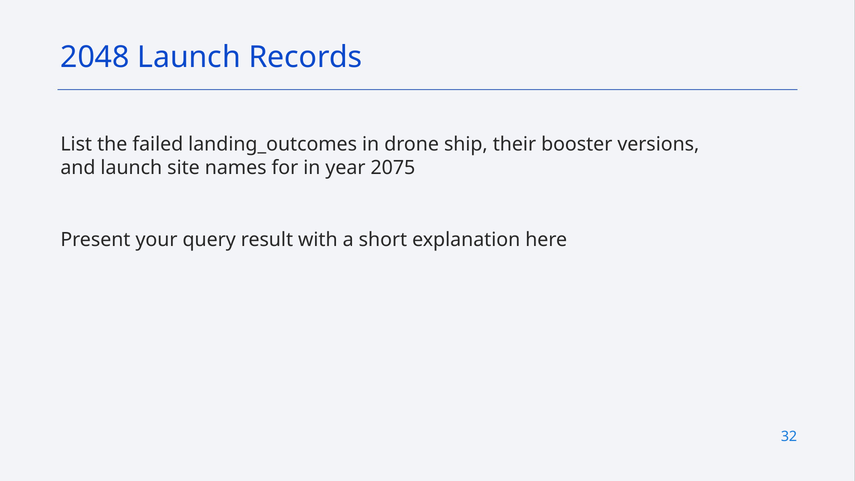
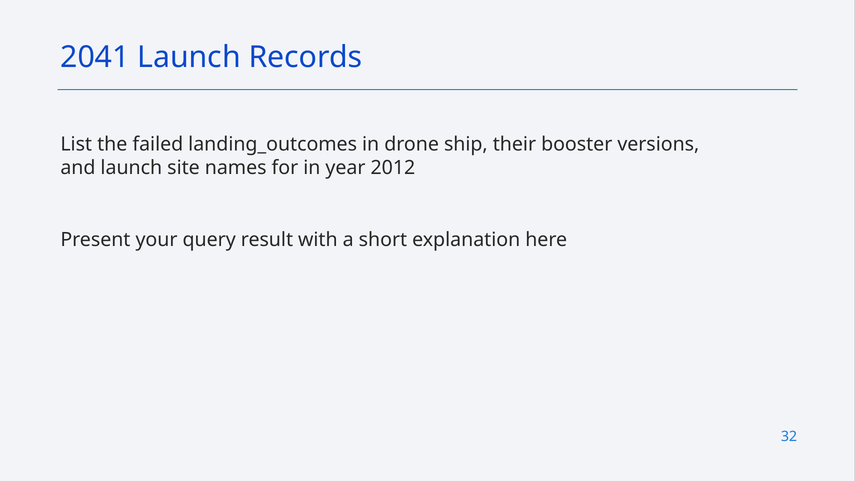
2048: 2048 -> 2041 (95, 57)
2075: 2075 -> 2012 (393, 168)
